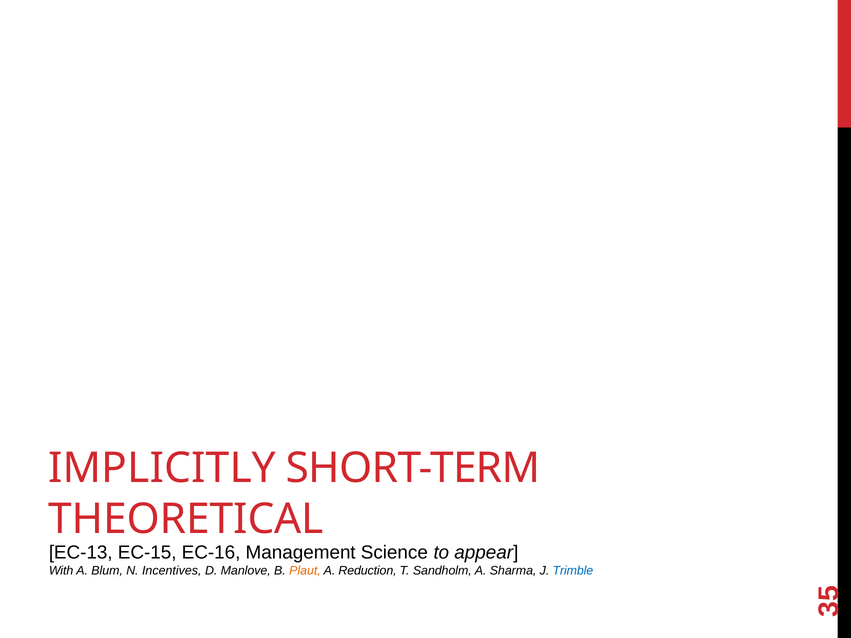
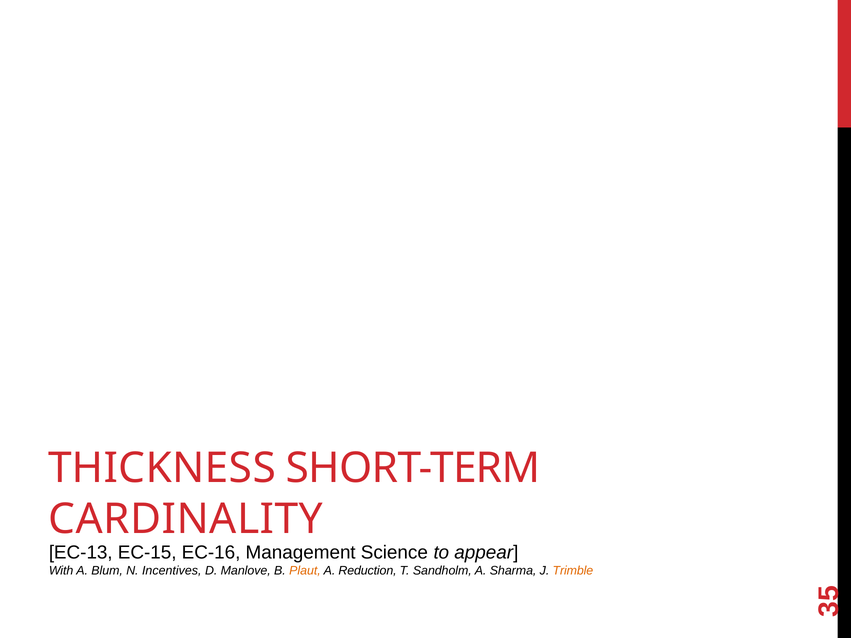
IMPLICITLY: IMPLICITLY -> THICKNESS (162, 468)
THEORETICAL: THEORETICAL -> CARDINALITY (186, 519)
Trimble colour: blue -> orange (573, 571)
